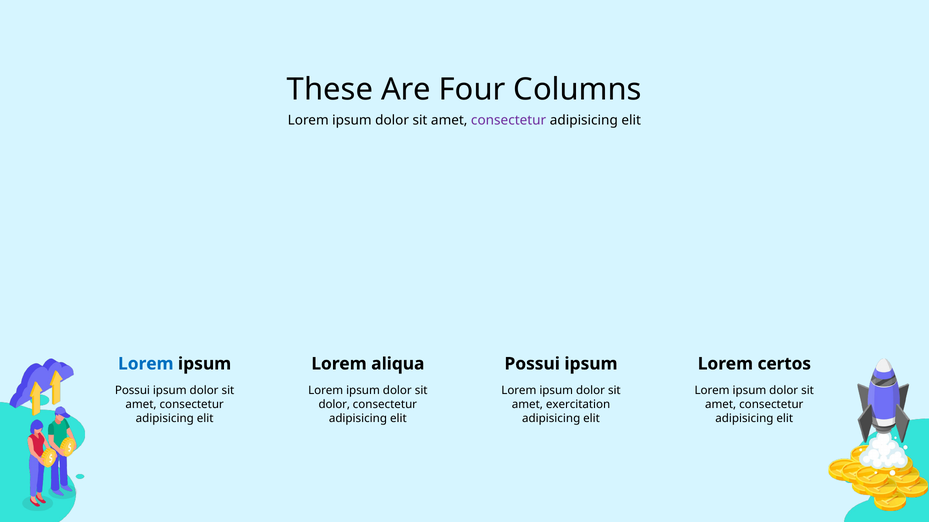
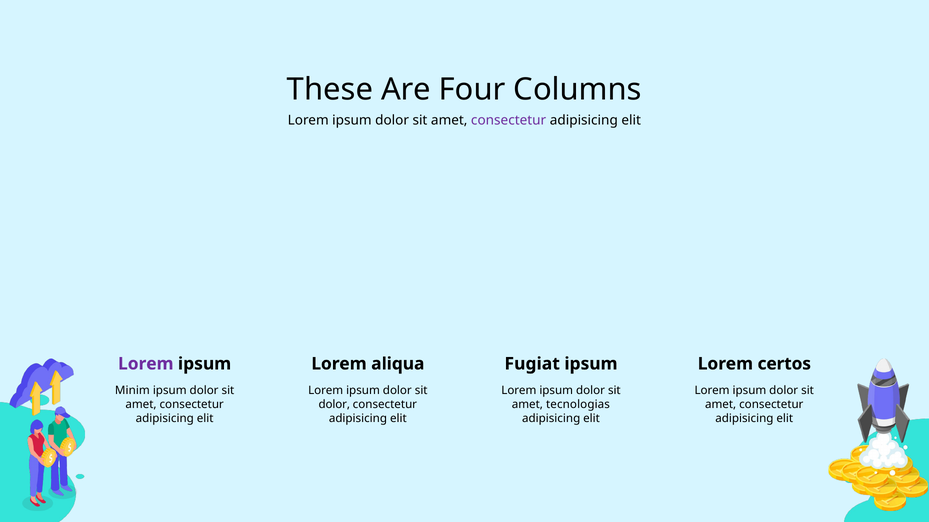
Lorem colour: blue -> purple (146, 364)
Possui: Possui -> Fugiat (532, 364)
Possui: Possui -> Minim (132, 391)
exercitation: exercitation -> tecnologias (578, 405)
